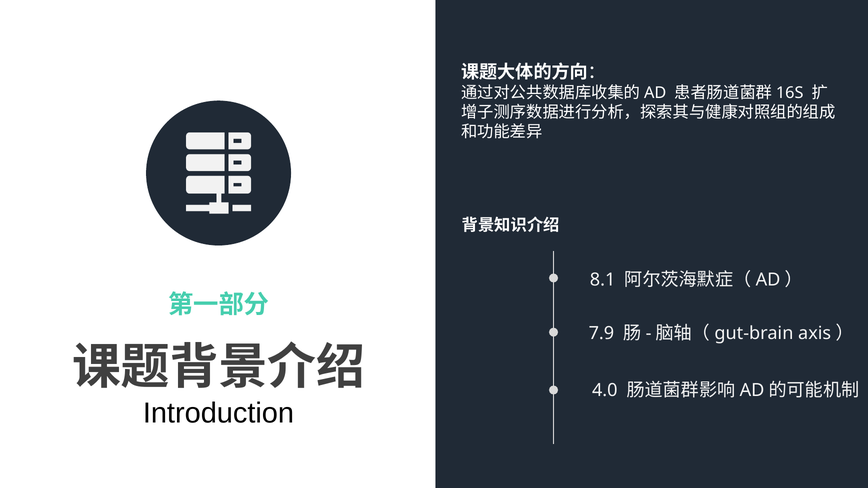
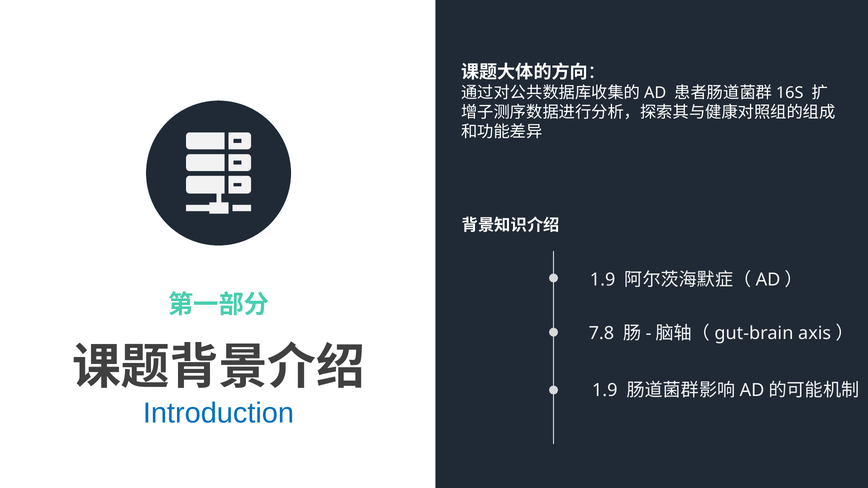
8.1: 8.1 -> 1.9 (603, 280)
7.9: 7.9 -> 7.8 (601, 333)
4.0: 4.0 -> 1.9 (605, 390)
Introduction colour: black -> blue (218, 413)
